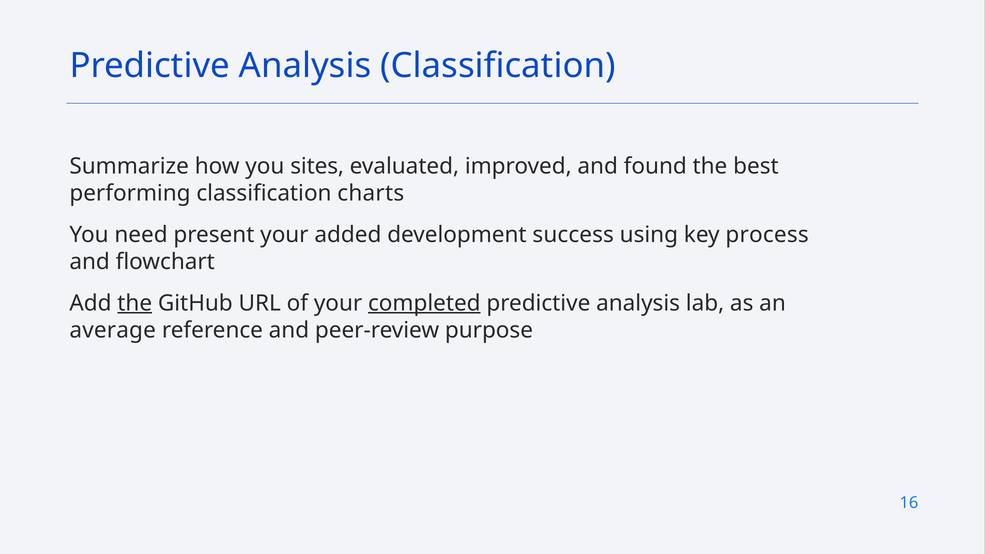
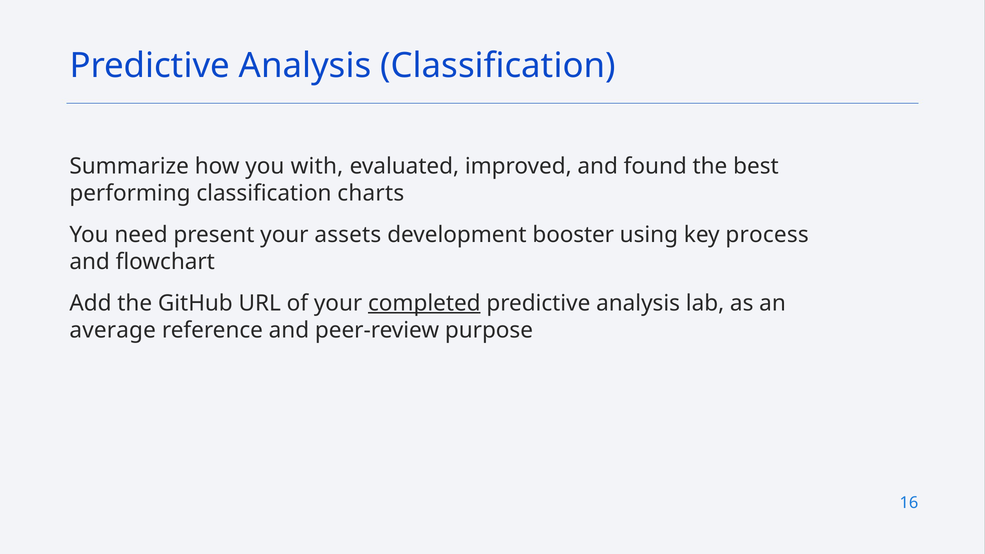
sites: sites -> with (317, 166)
added: added -> assets (348, 235)
success: success -> booster (573, 235)
the underline: present -> none (135, 303)
